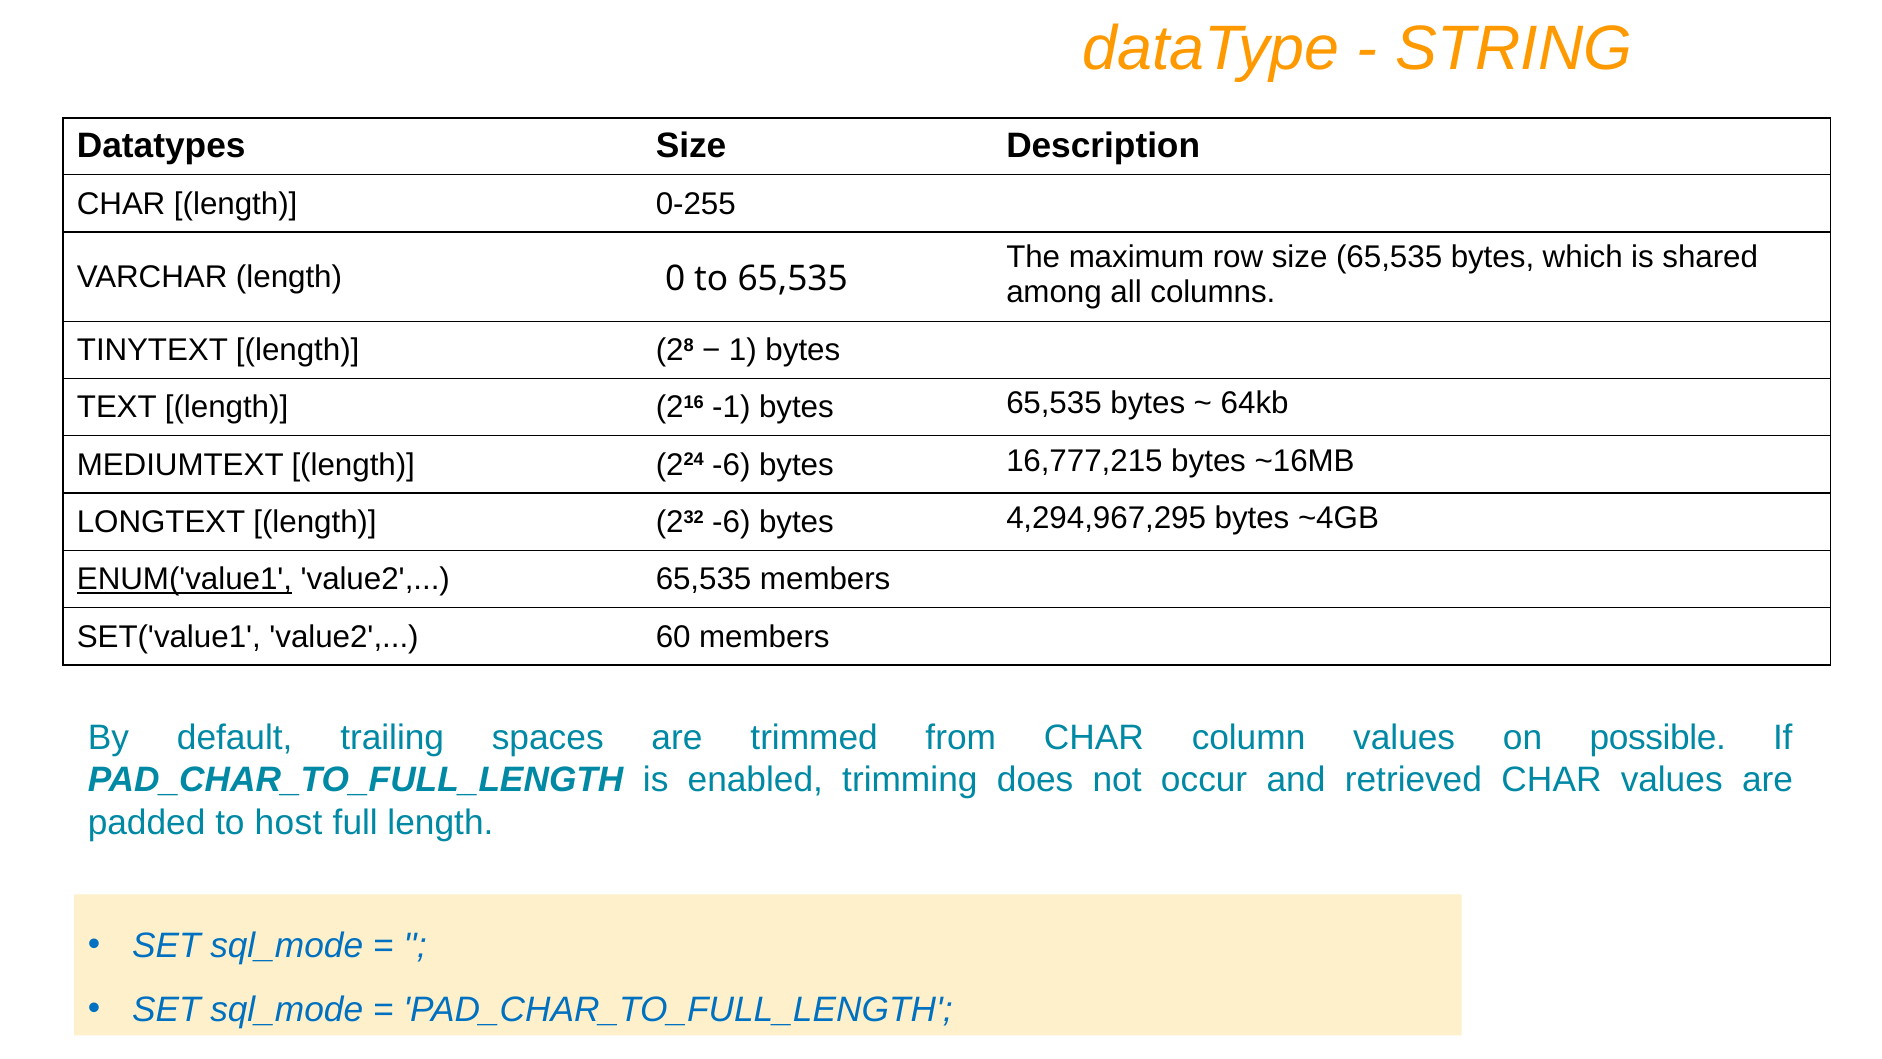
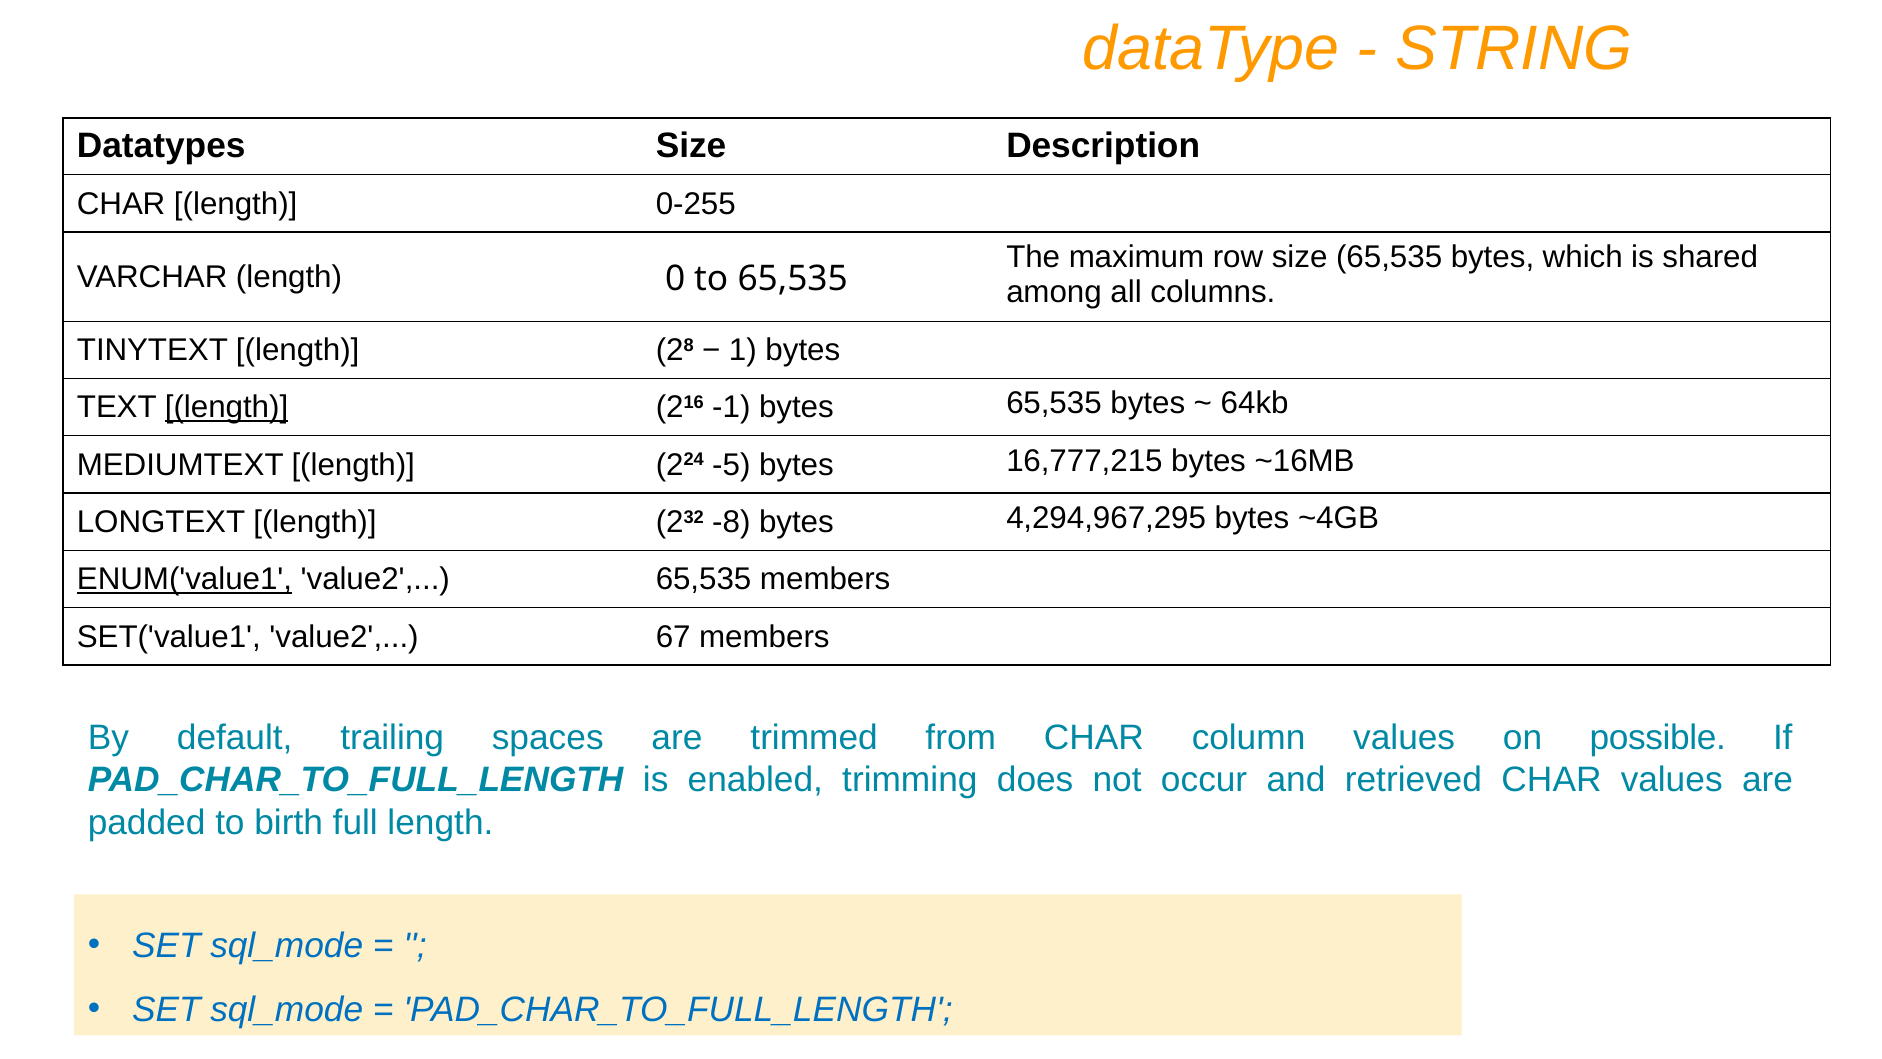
length underline: none -> present (227, 407)
224 -6: -6 -> -5 (731, 465)
232 -6: -6 -> -8 (731, 522)
60: 60 -> 67 (673, 636)
host: host -> birth (289, 822)
